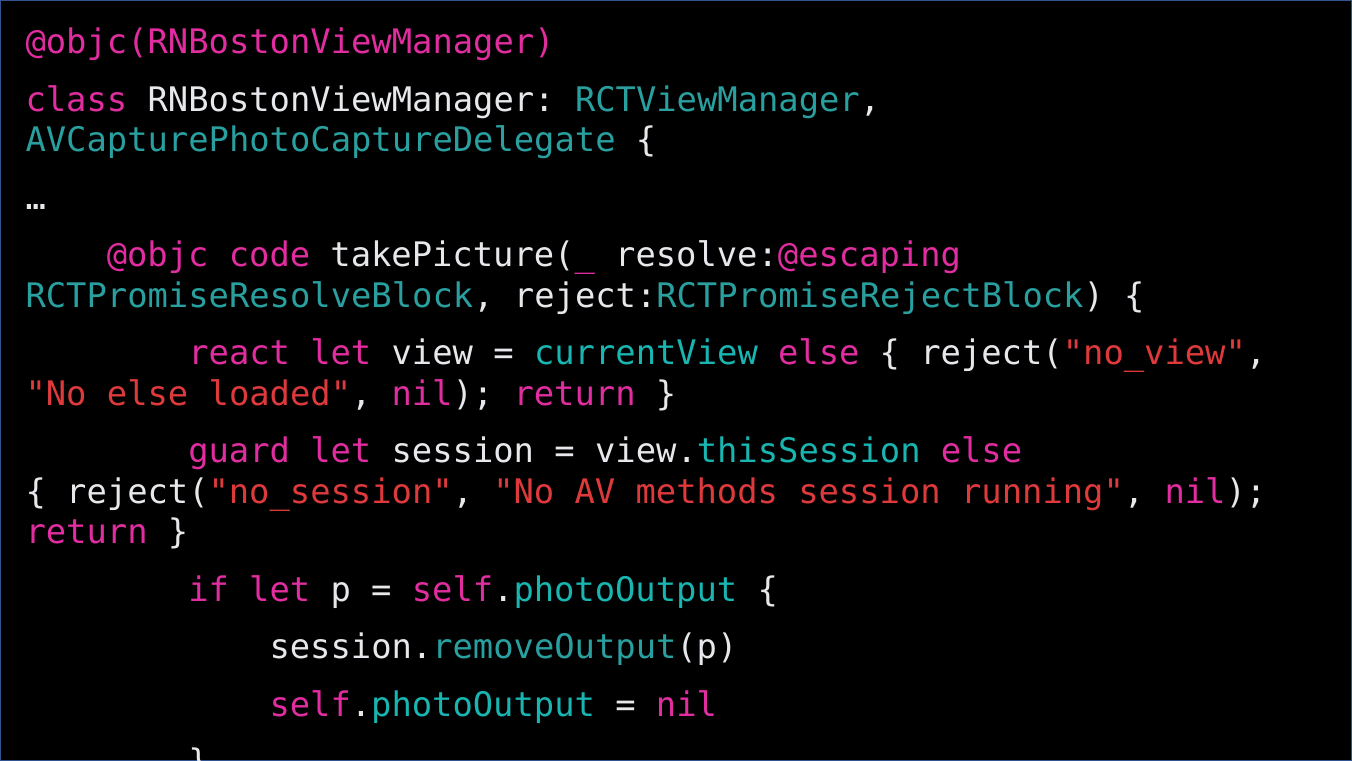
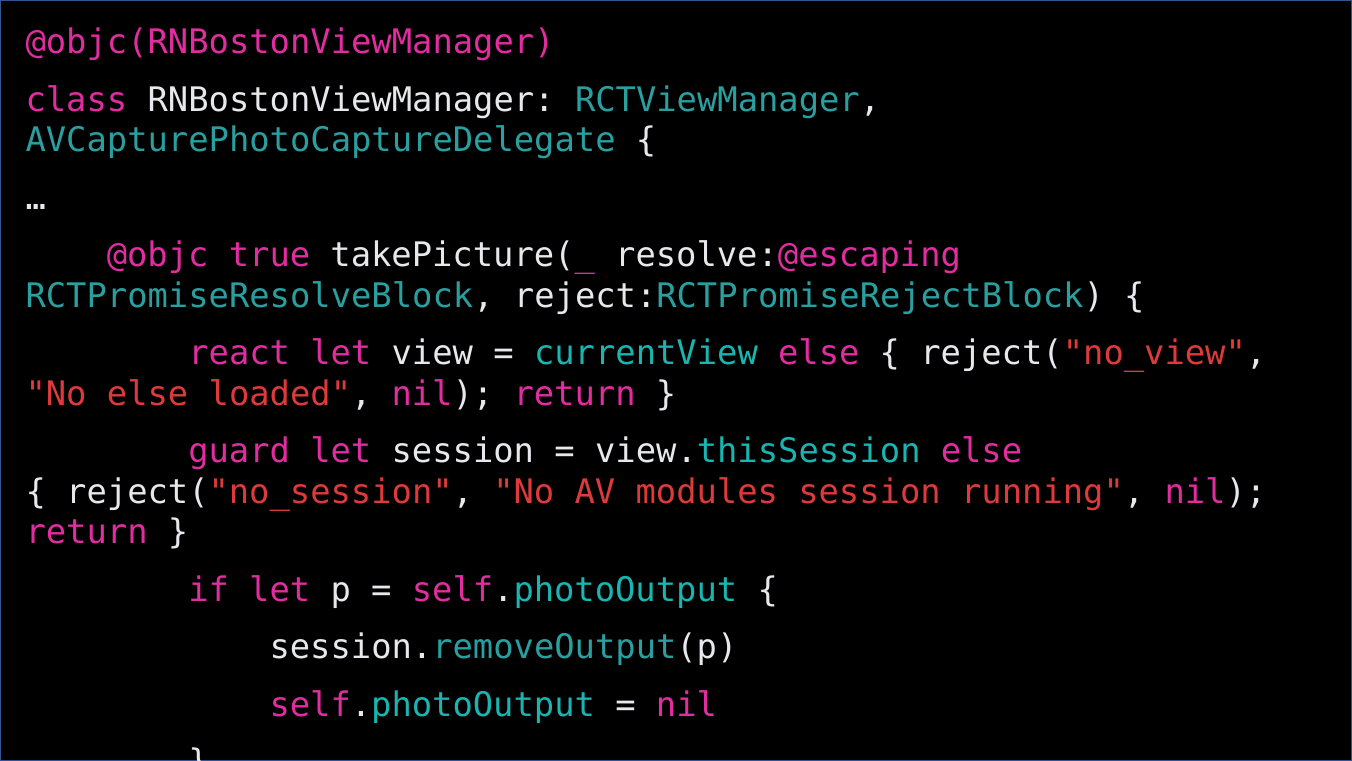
code: code -> true (270, 255)
methods: methods -> modules (707, 492)
